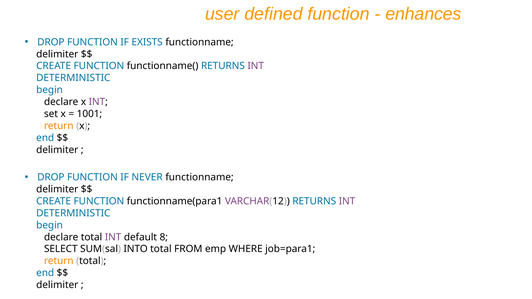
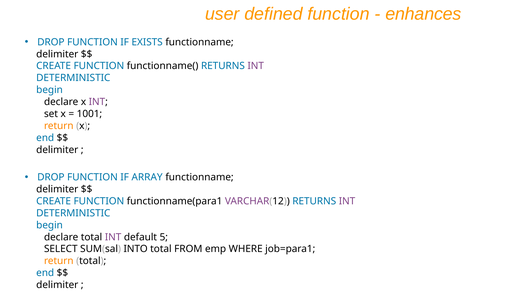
NEVER: NEVER -> ARRAY (147, 177)
8: 8 -> 5 (164, 237)
